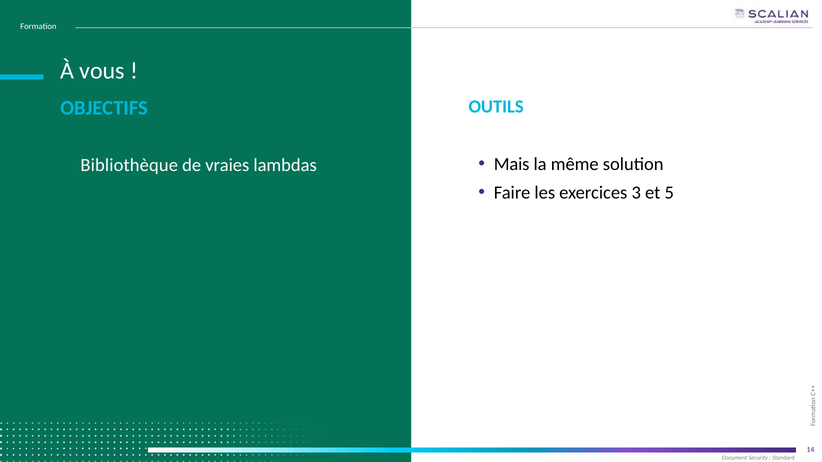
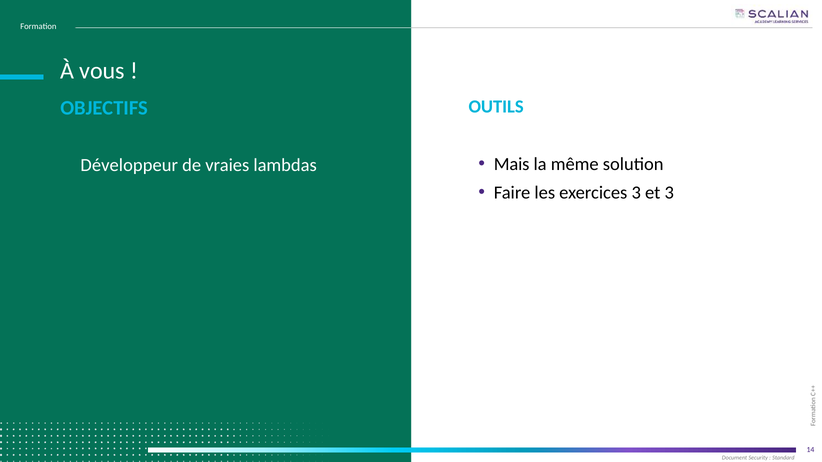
Bibliothèque: Bibliothèque -> Développeur (129, 165)
et 5: 5 -> 3 (669, 193)
